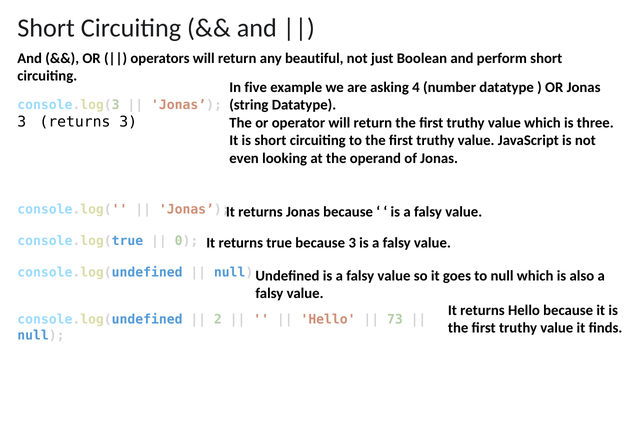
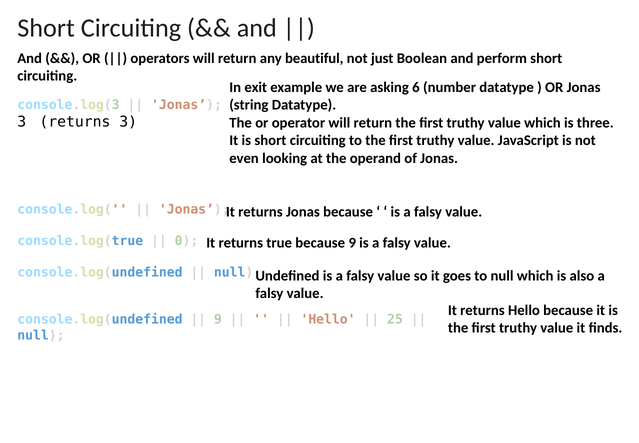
five: five -> exit (256, 87)
4: 4 -> 6 (416, 87)
because 3: 3 -> 9 (352, 242)
2: 2 -> 9 (218, 319)
73: 73 -> 25 (395, 319)
